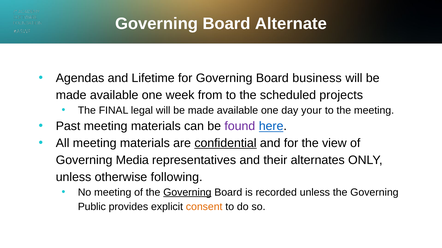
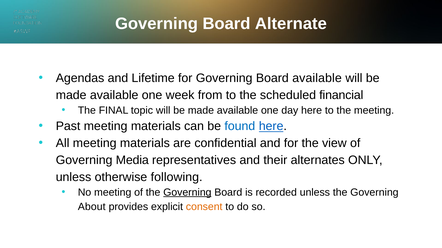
Board business: business -> available (317, 78)
projects: projects -> financial (341, 95)
legal: legal -> topic (142, 111)
day your: your -> here (312, 111)
found colour: purple -> blue (240, 127)
confidential underline: present -> none (225, 144)
Public: Public -> About (92, 207)
